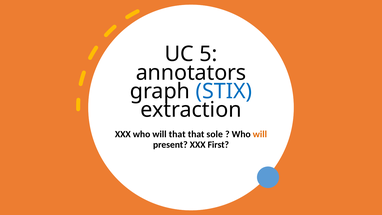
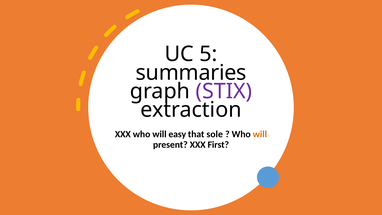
annotators: annotators -> summaries (191, 73)
STIX colour: blue -> purple (224, 91)
will that: that -> easy (177, 134)
